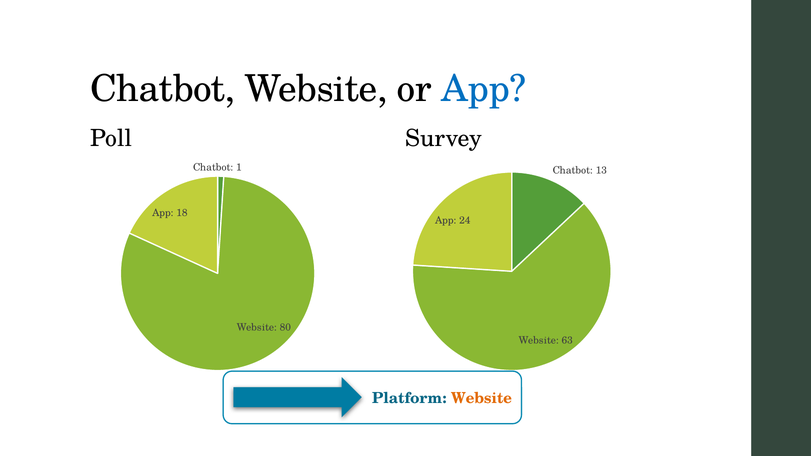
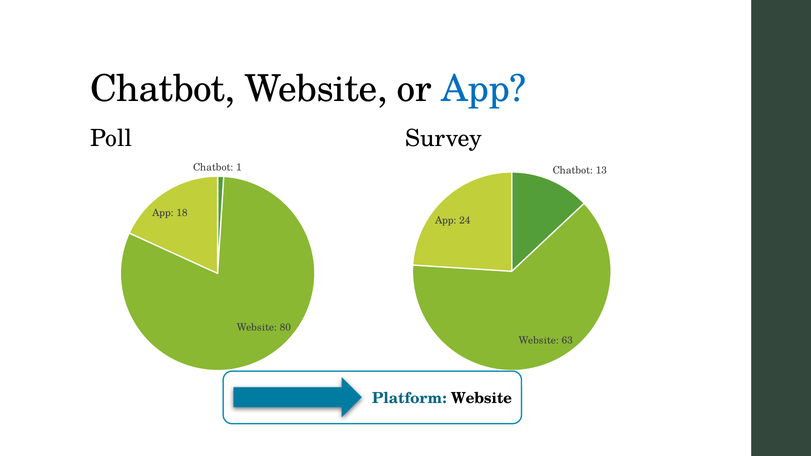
Website colour: orange -> black (481, 398)
